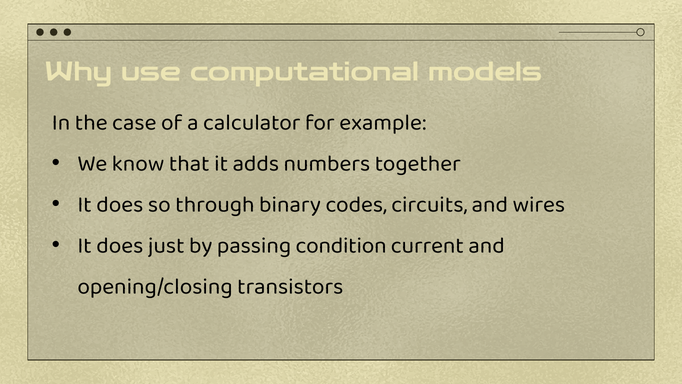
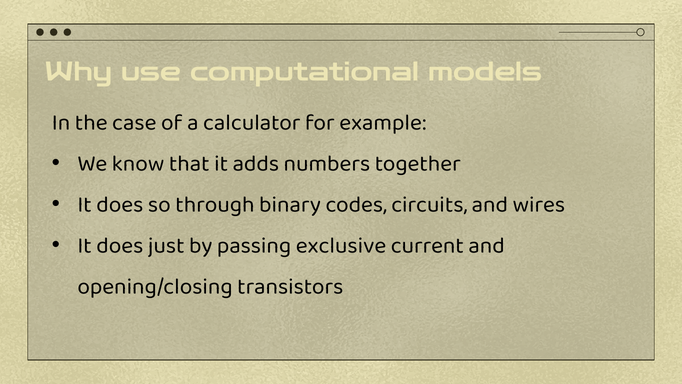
condition: condition -> exclusive (341, 245)
